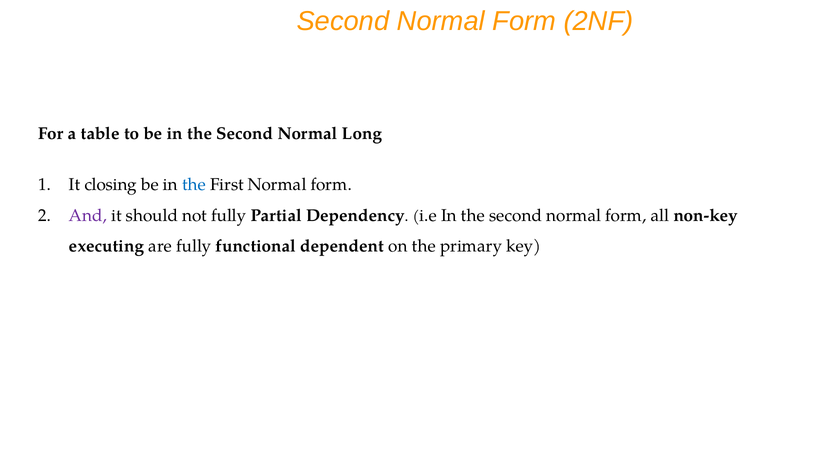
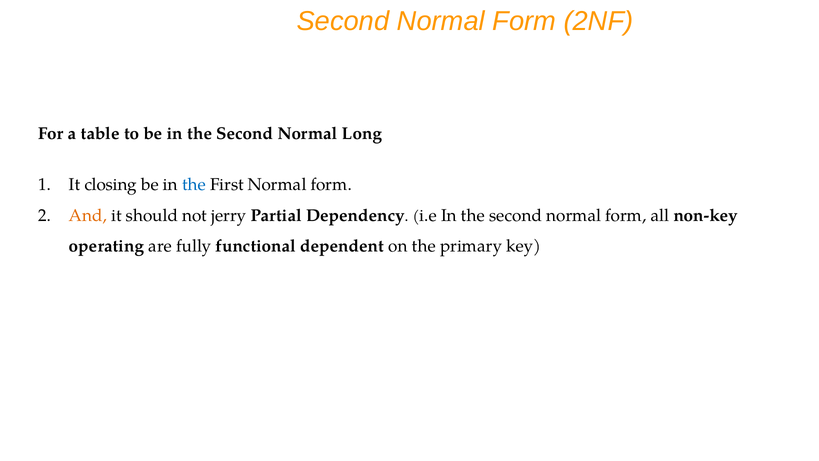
And colour: purple -> orange (88, 215)
not fully: fully -> jerry (229, 215)
executing: executing -> operating (107, 246)
